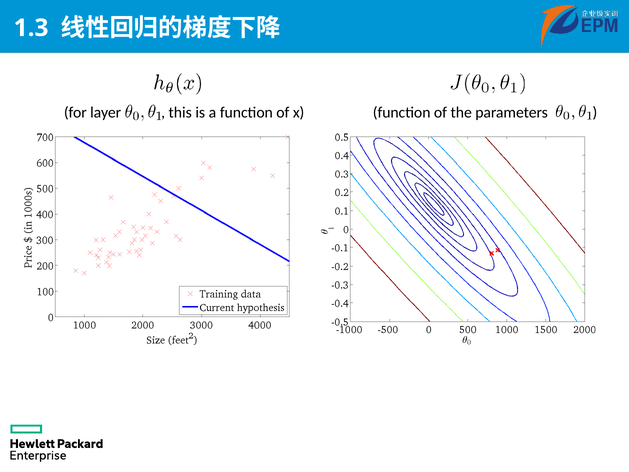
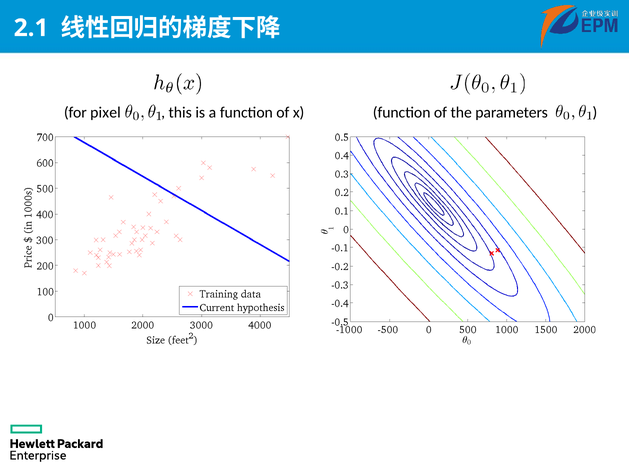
1.3: 1.3 -> 2.1 (31, 28)
layer: layer -> pixel (106, 112)
